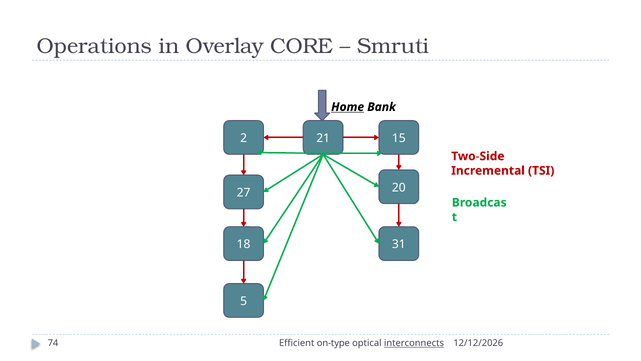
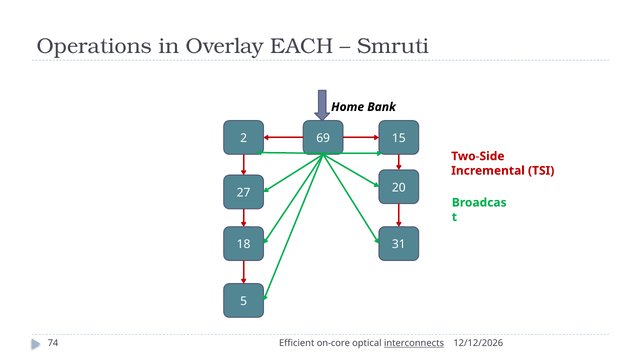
CORE: CORE -> EACH (302, 46)
Home underline: present -> none (348, 107)
21: 21 -> 69 (323, 138)
on-type: on-type -> on-core (333, 343)
